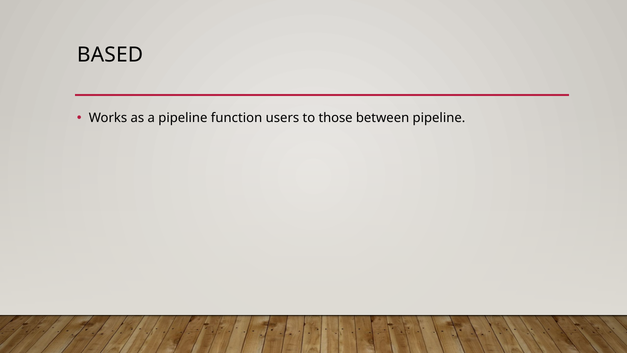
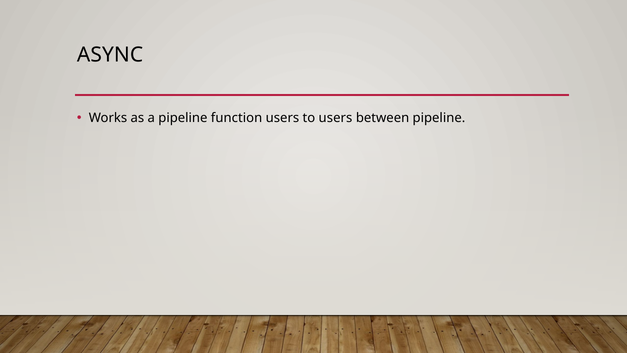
BASED: BASED -> ASYNC (110, 55)
to those: those -> users (335, 118)
